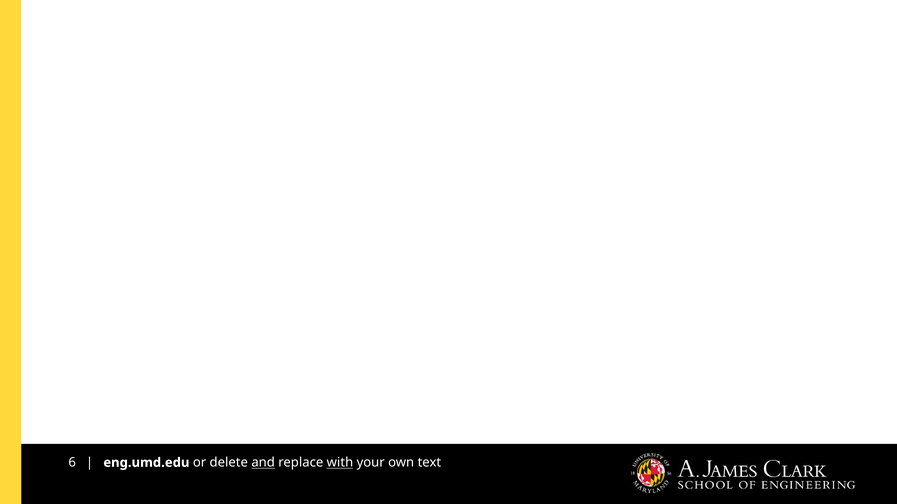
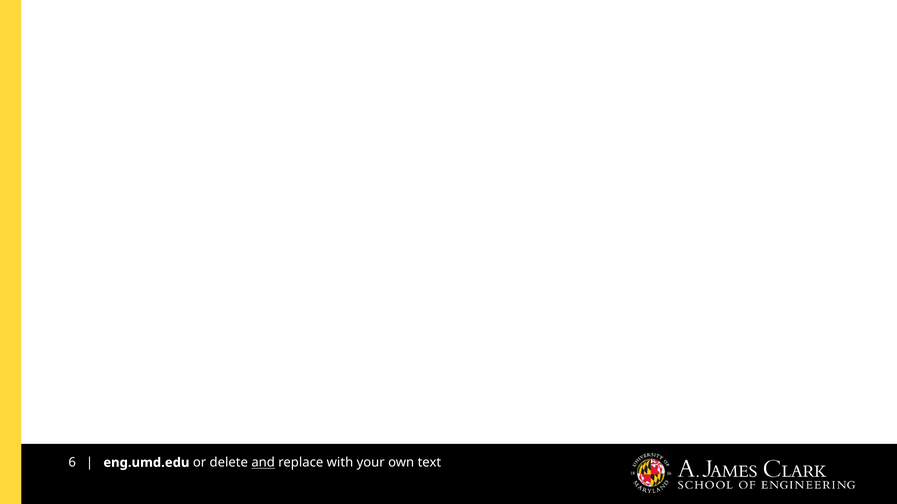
with underline: present -> none (340, 463)
